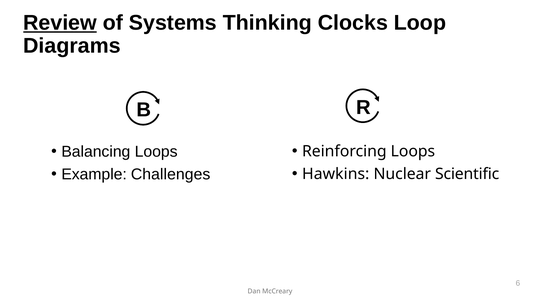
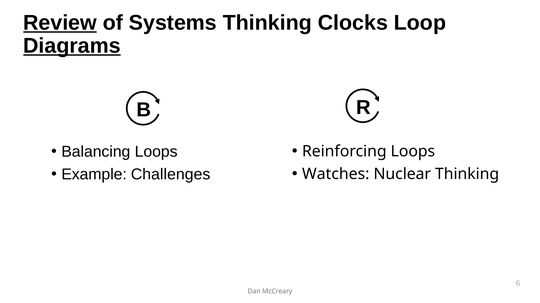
Diagrams underline: none -> present (72, 46)
Hawkins: Hawkins -> Watches (336, 174)
Nuclear Scientific: Scientific -> Thinking (467, 174)
